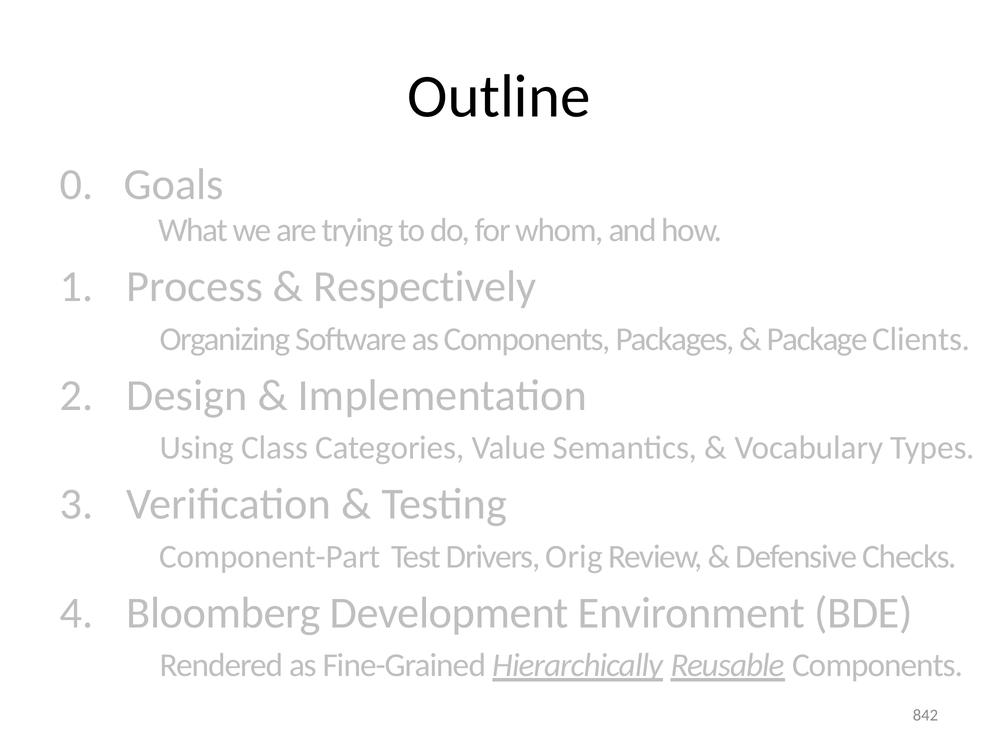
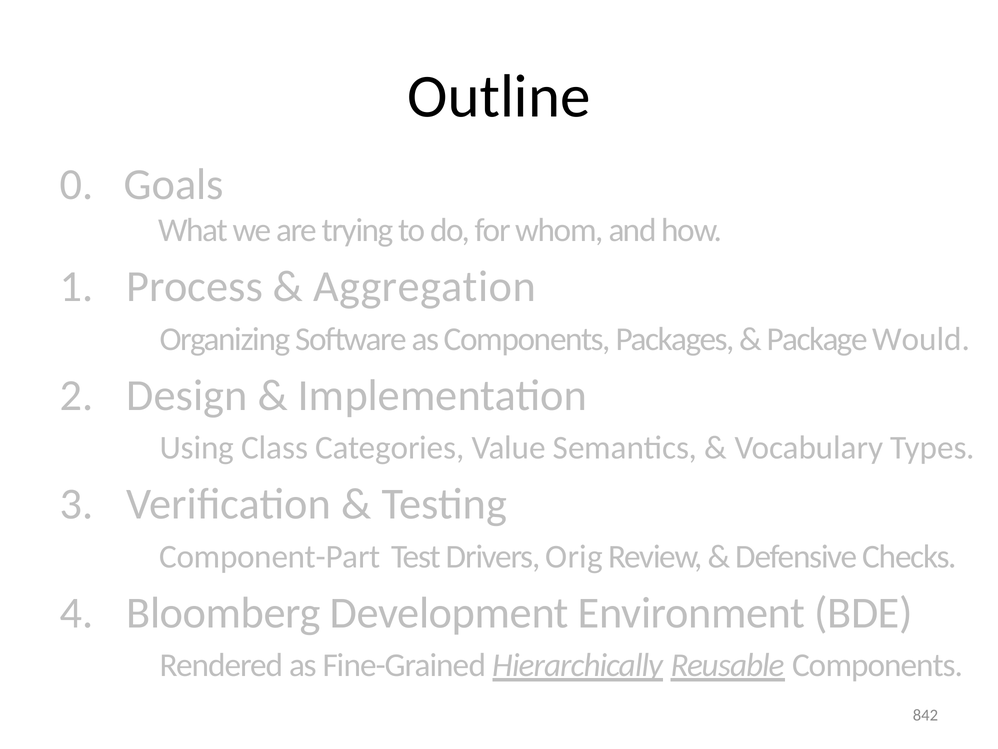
Respectively: Respectively -> Aggregation (425, 286)
Clients: Clients -> Would (921, 339)
